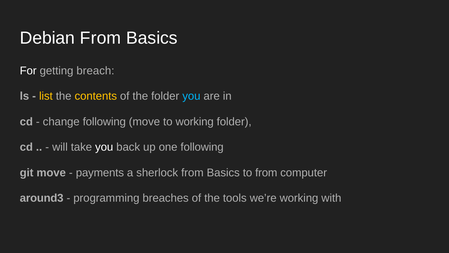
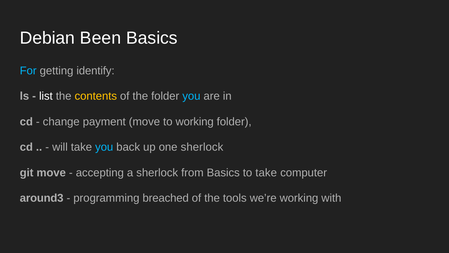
Debian From: From -> Been (101, 38)
For colour: white -> light blue (28, 71)
breach: breach -> identify (95, 71)
list colour: yellow -> white (46, 96)
change following: following -> payment (104, 122)
you colour: white -> light blue (104, 147)
one following: following -> sherlock (202, 147)
payments: payments -> accepting (100, 172)
to from: from -> take (266, 172)
breaches: breaches -> breached (166, 198)
